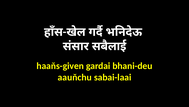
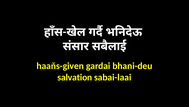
aauňchu: aauňchu -> salvation (75, 77)
